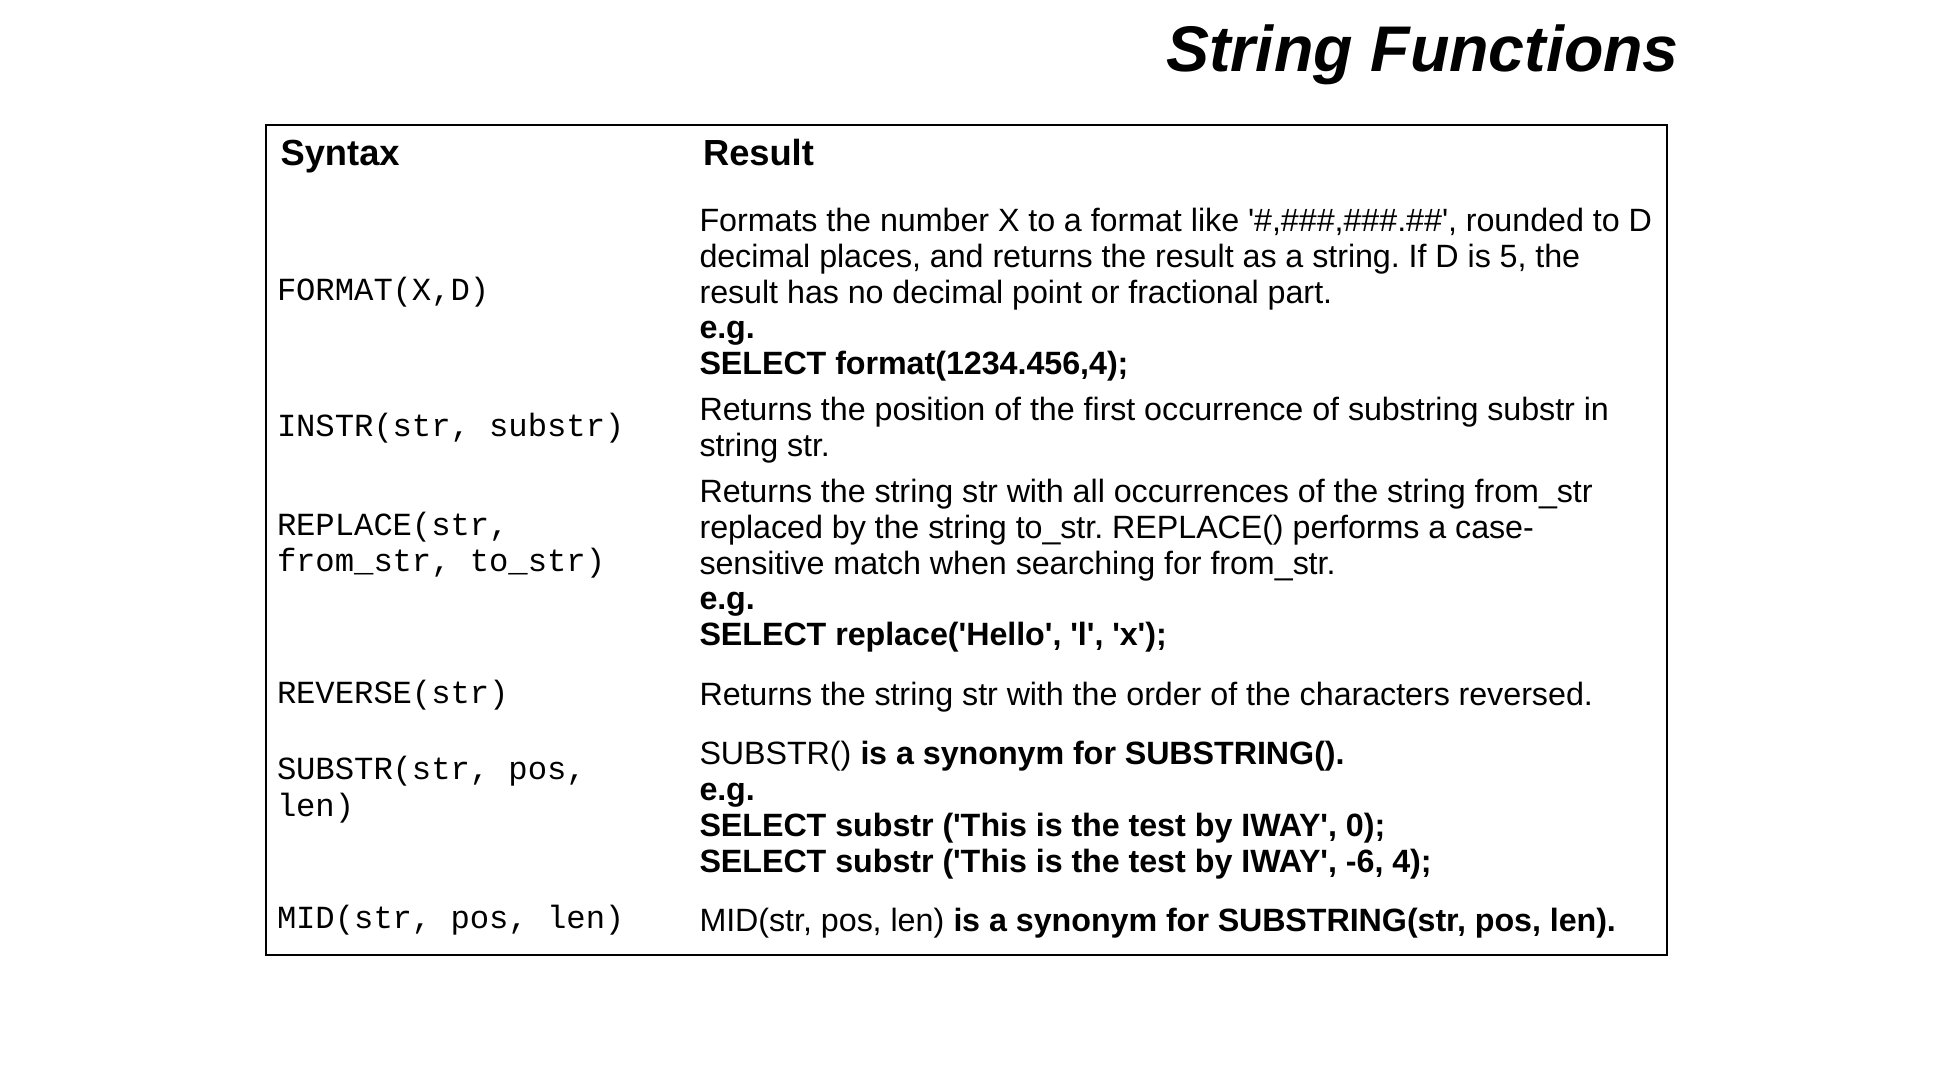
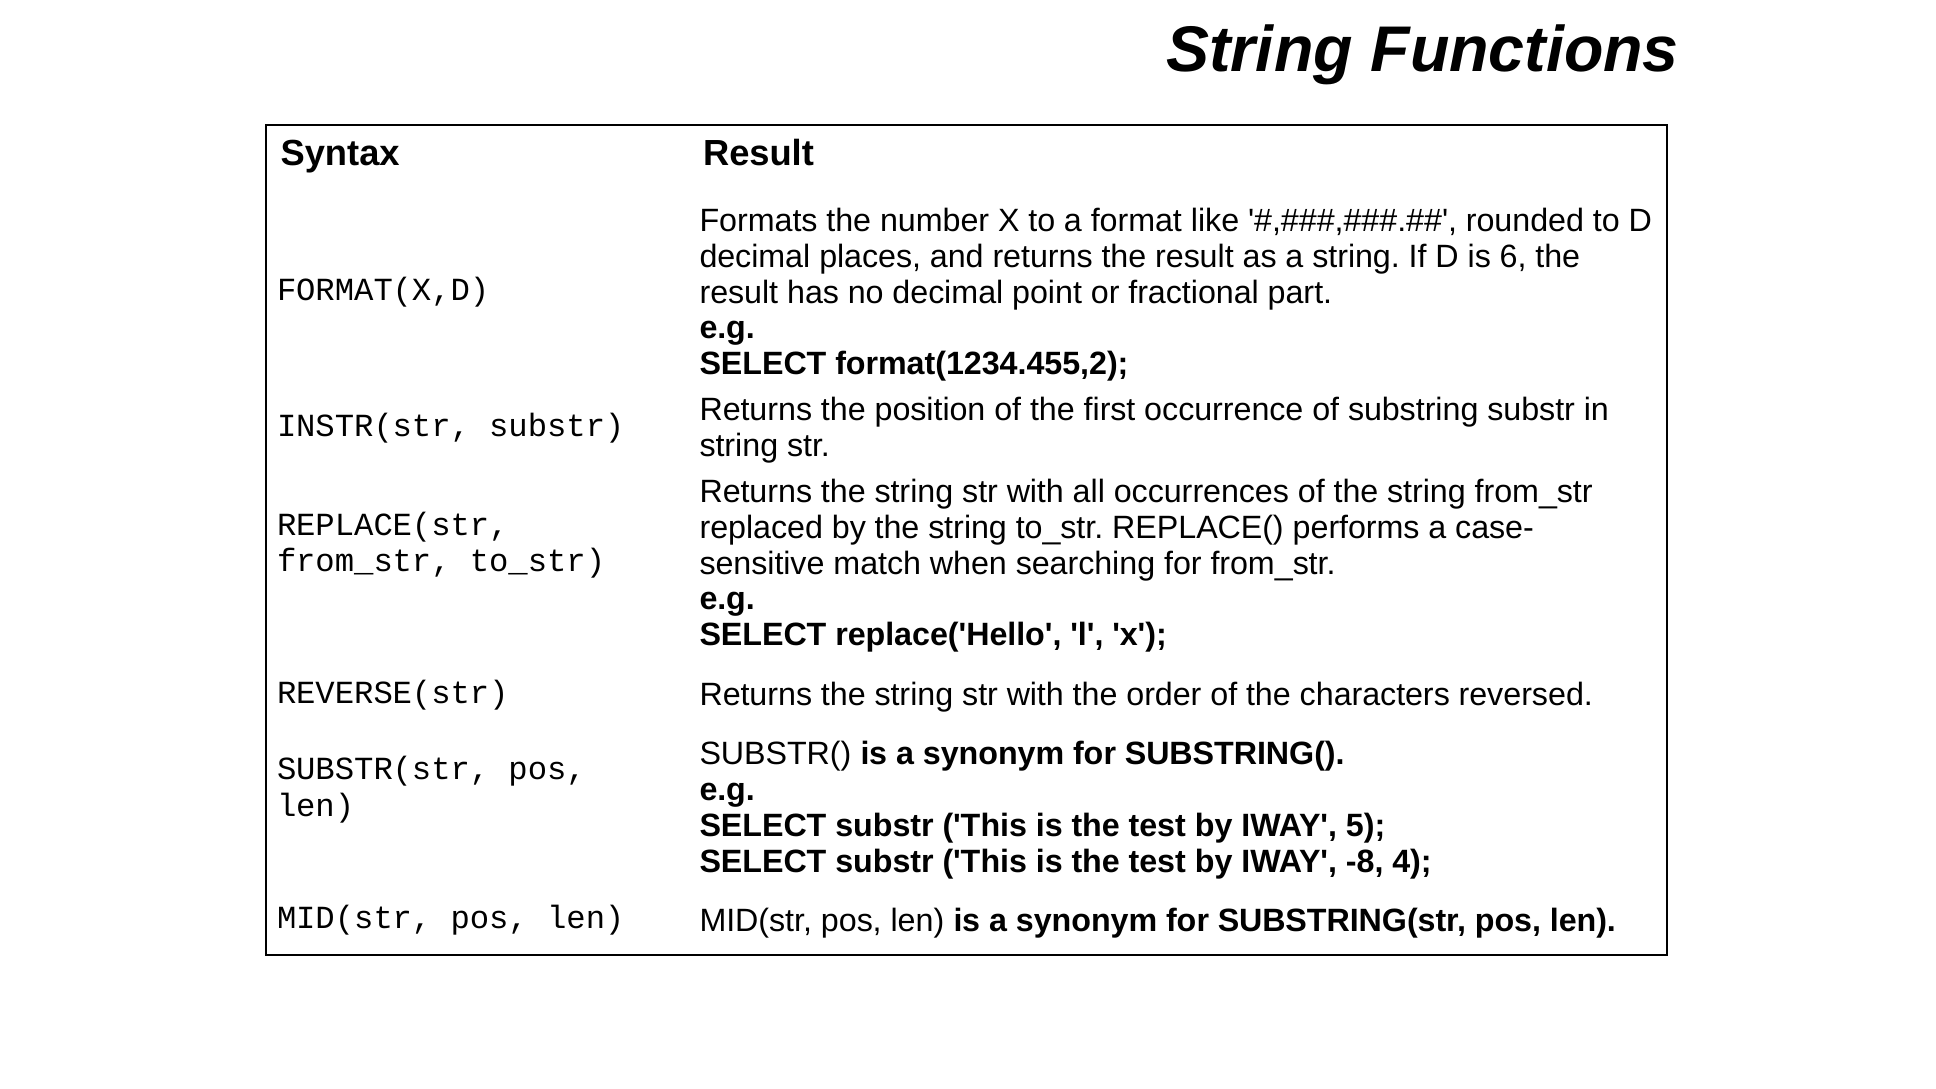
5: 5 -> 6 (1513, 257)
format(1234.456,4: format(1234.456,4 -> format(1234.455,2 (982, 364)
0: 0 -> 5 (1366, 826)
-6: -6 -> -8 (1365, 862)
